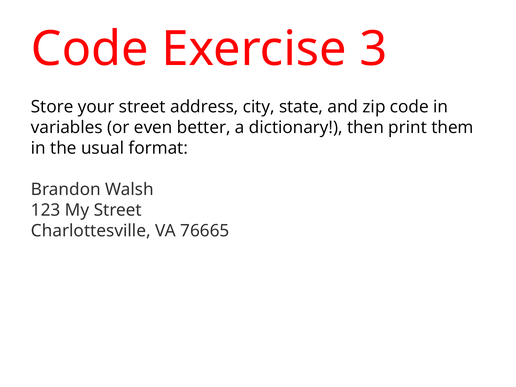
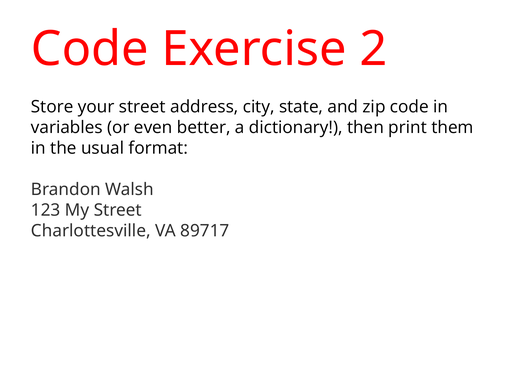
3: 3 -> 2 (373, 49)
76665: 76665 -> 89717 (205, 231)
